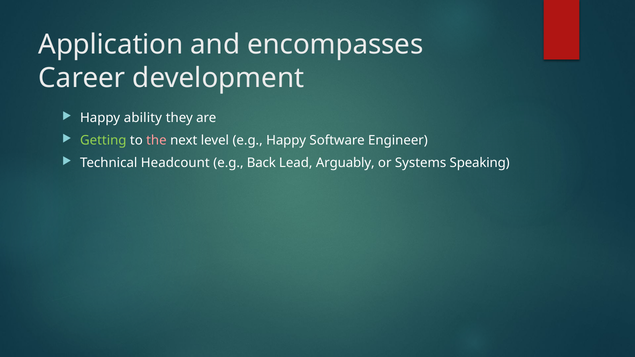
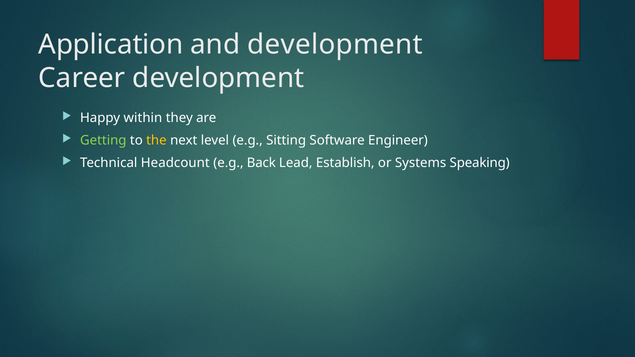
and encompasses: encompasses -> development (335, 45)
ability: ability -> within (143, 118)
the colour: pink -> yellow (156, 141)
e.g Happy: Happy -> Sitting (286, 141)
Arguably: Arguably -> Establish (345, 163)
